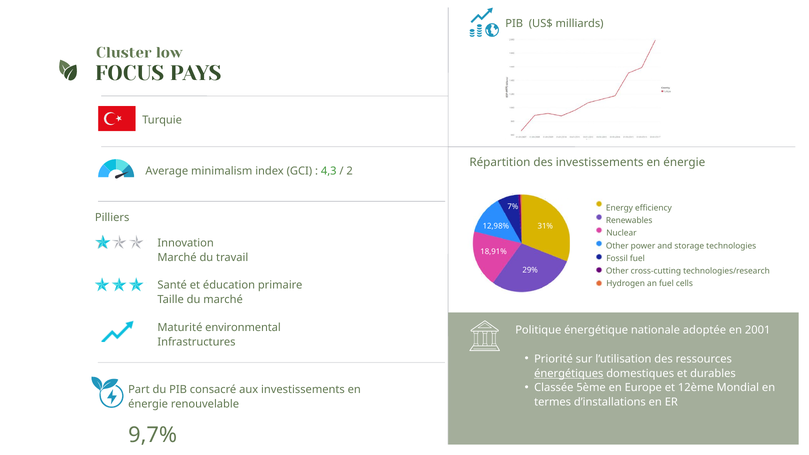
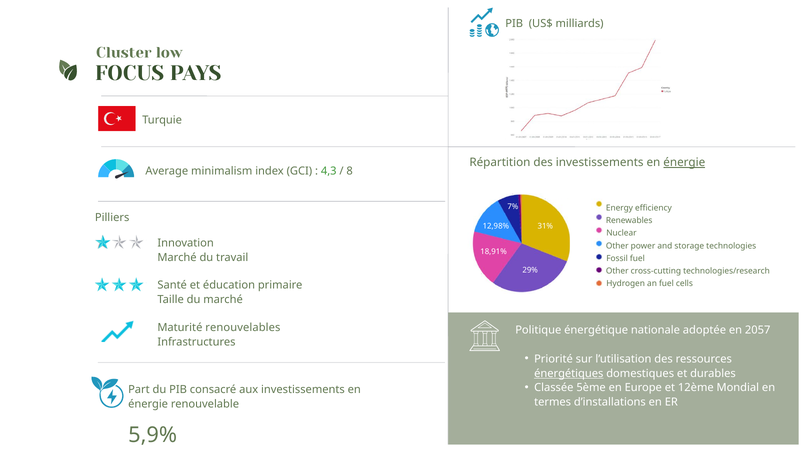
énergie underline: none -> present (684, 163)
2: 2 -> 8 (350, 171)
environmental: environmental -> renouvelables (243, 328)
2001: 2001 -> 2057 (758, 330)
9,7%: 9,7% -> 5,9% (153, 435)
